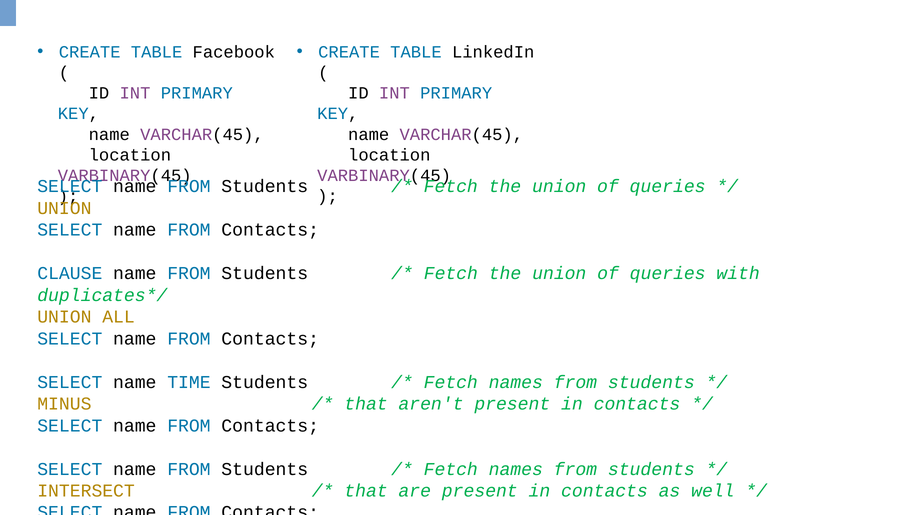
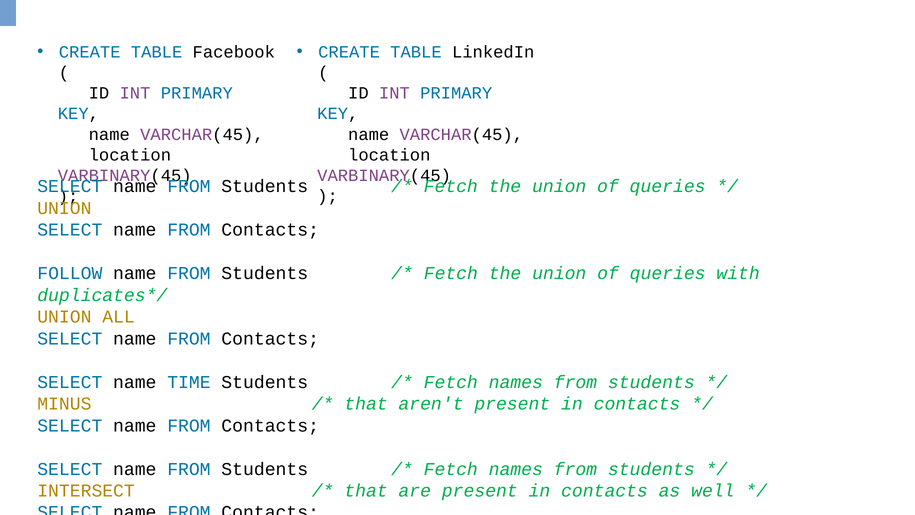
CLAUSE: CLAUSE -> FOLLOW (70, 273)
